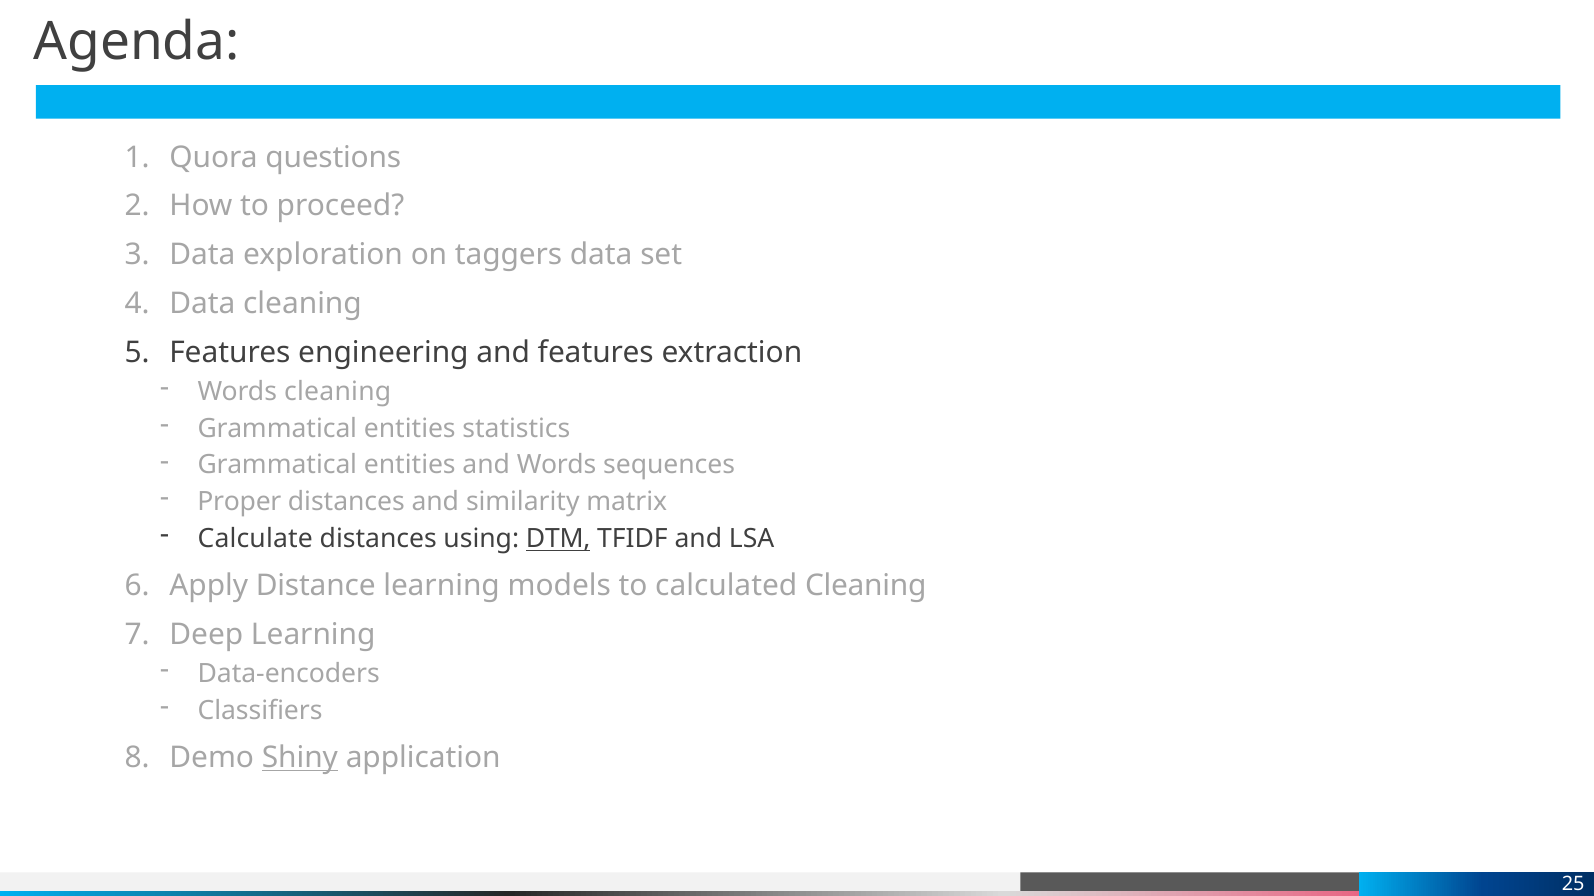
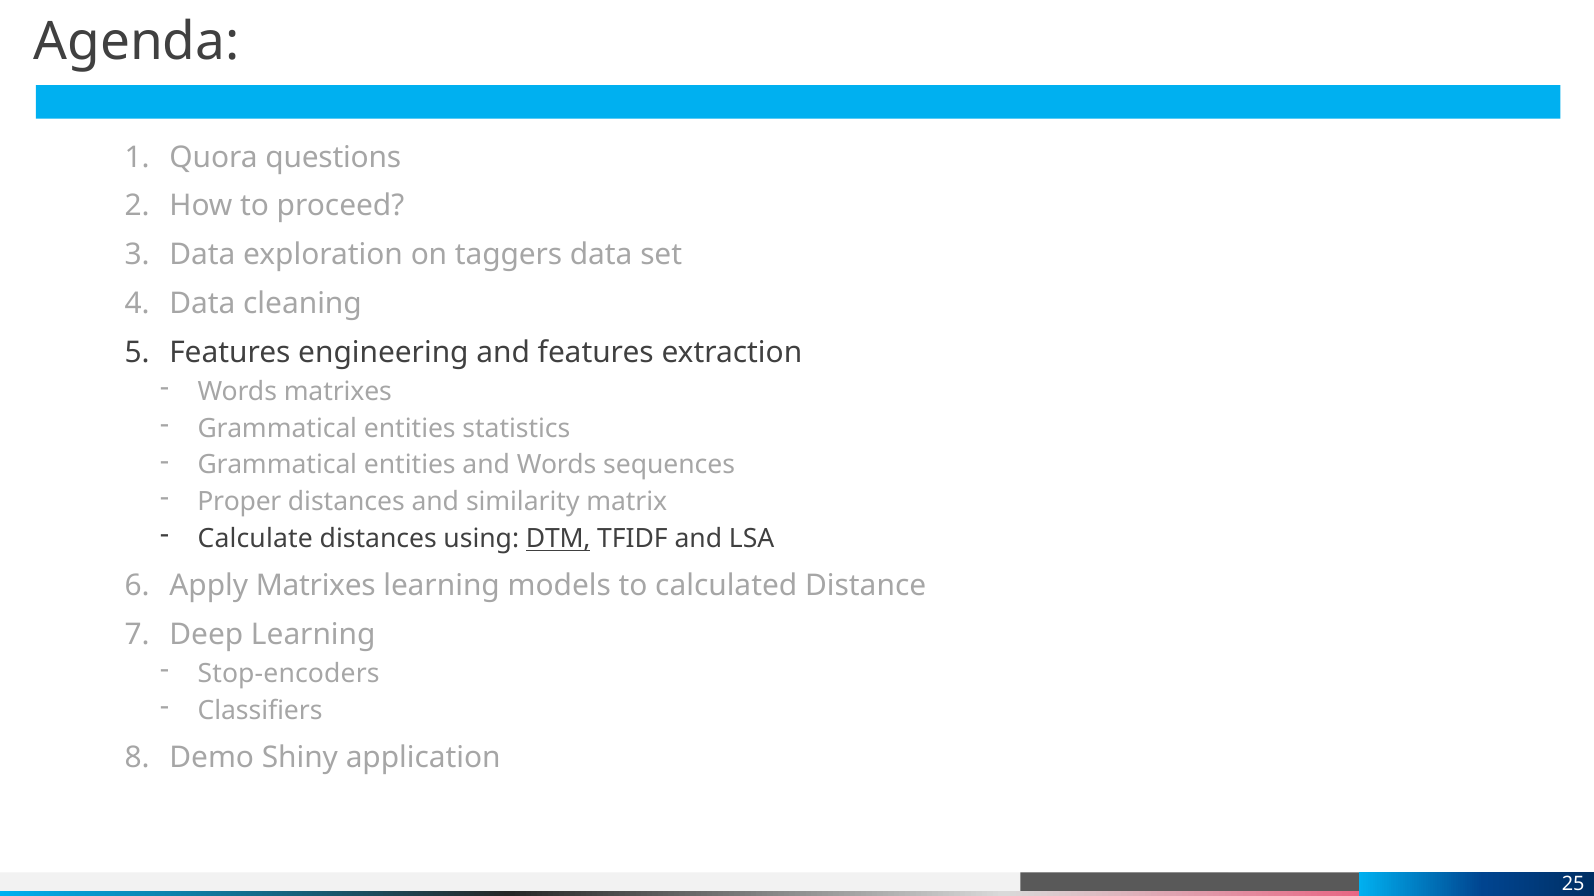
Words cleaning: cleaning -> matrixes (338, 392)
Apply Distance: Distance -> Matrixes (316, 587)
calculated Cleaning: Cleaning -> Distance (866, 587)
Data-encoders: Data-encoders -> Stop-encoders (289, 674)
Shiny underline: present -> none (300, 758)
